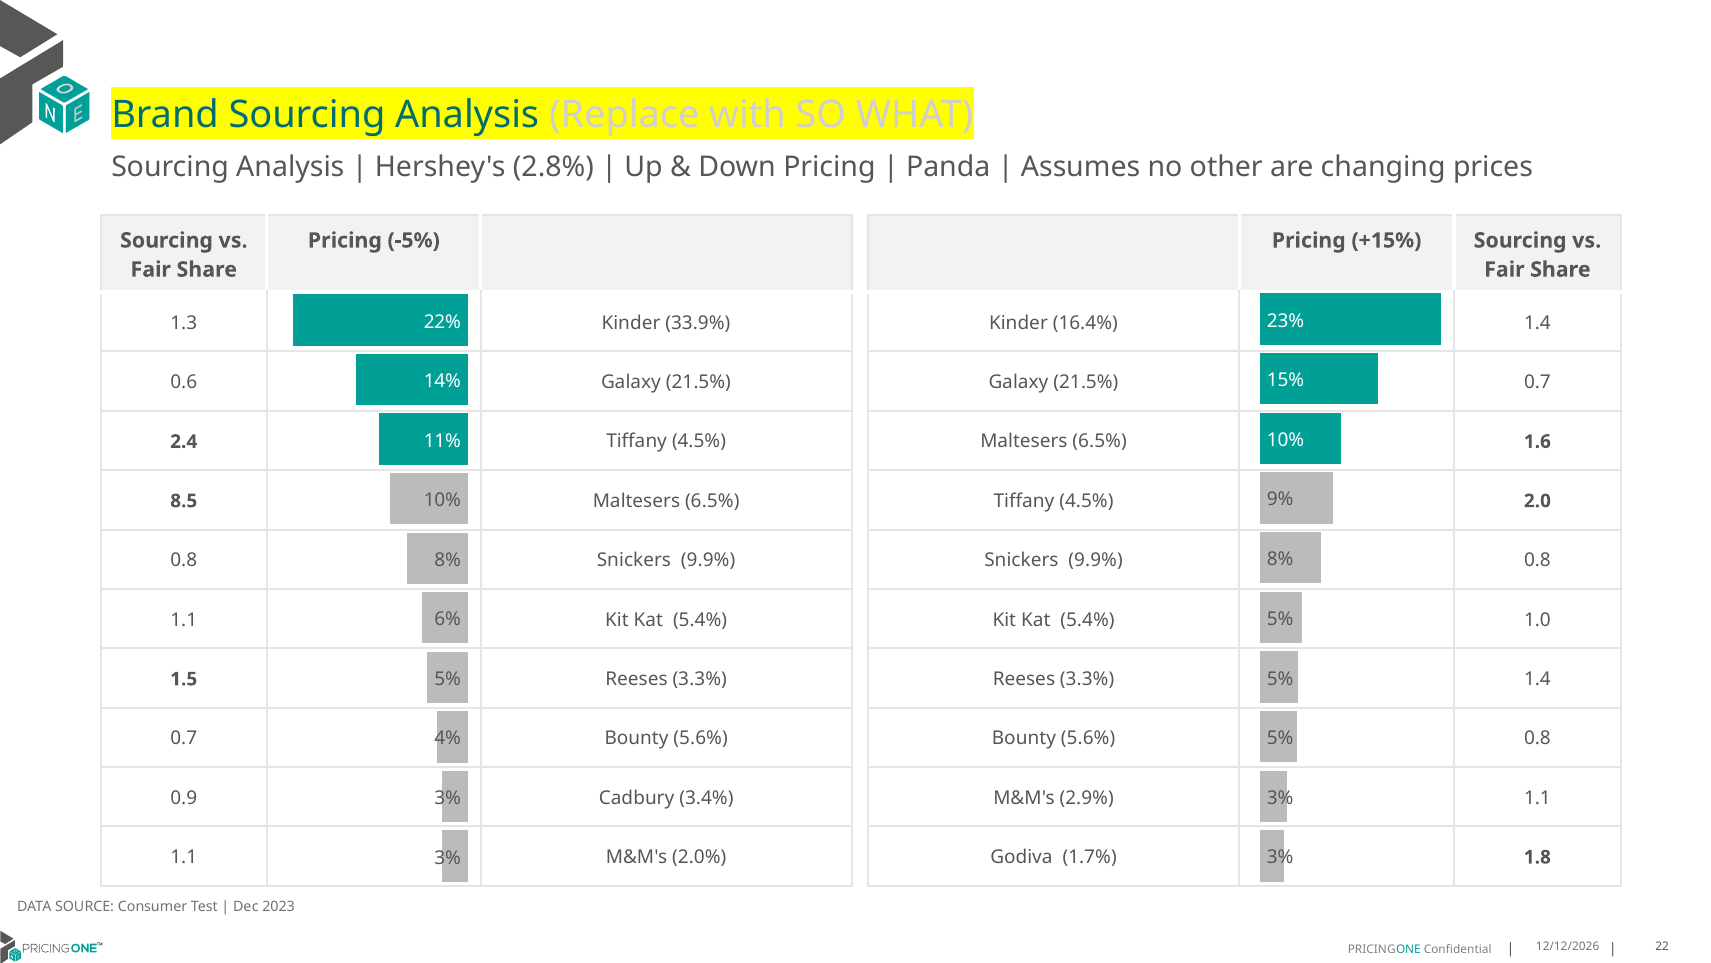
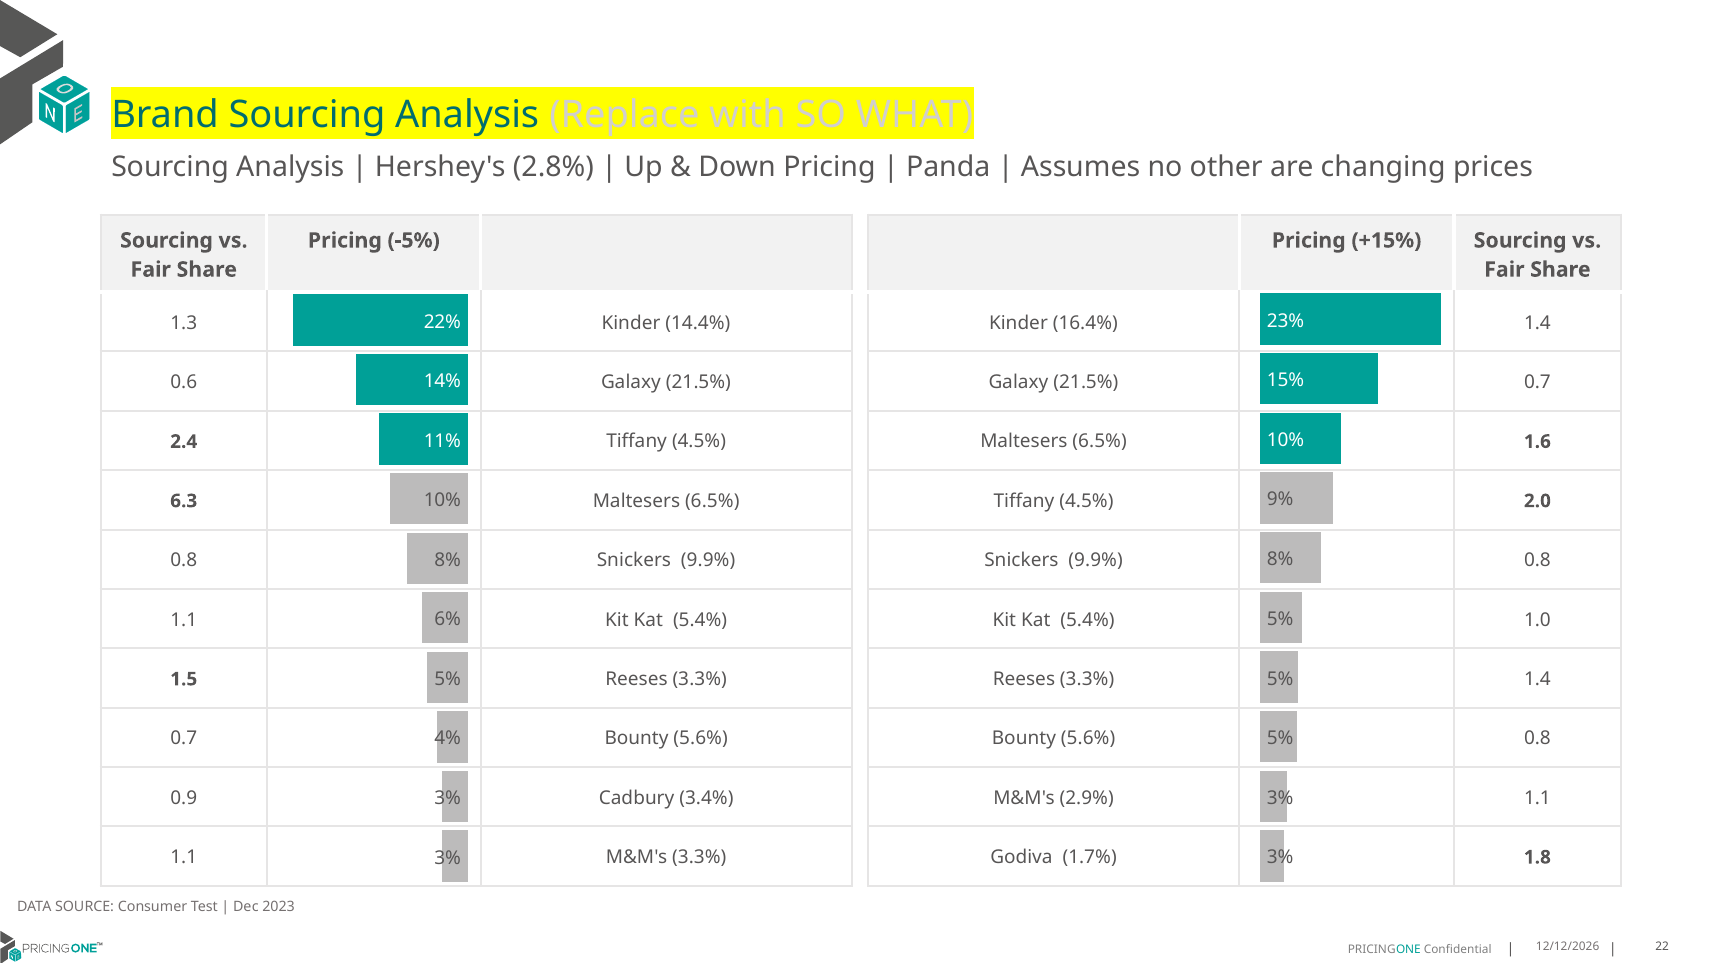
33.9%: 33.9% -> 14.4% (698, 323)
8.5: 8.5 -> 6.3 (184, 501)
M&M's 2.0%: 2.0% -> 3.3% (699, 857)
